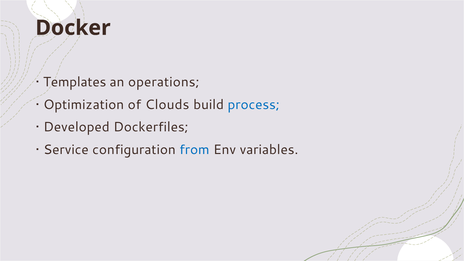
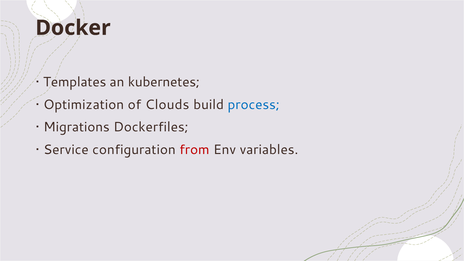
operations: operations -> kubernetes (164, 82)
Developed: Developed -> Migrations (76, 127)
from colour: blue -> red (194, 150)
